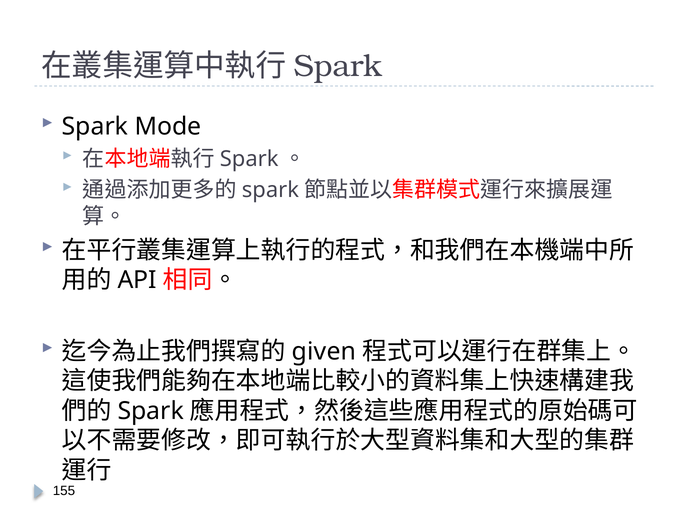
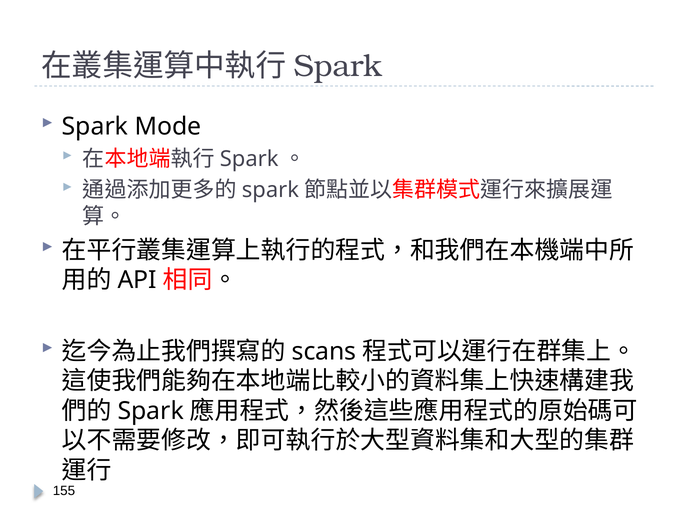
given: given -> scans (324, 351)
